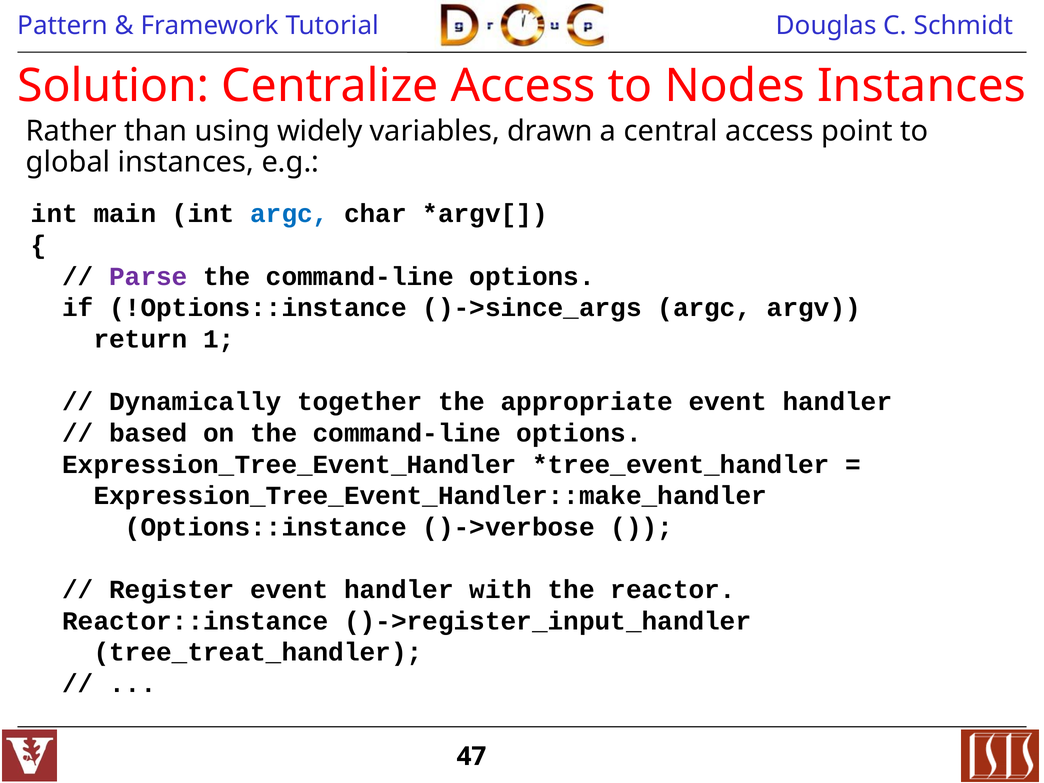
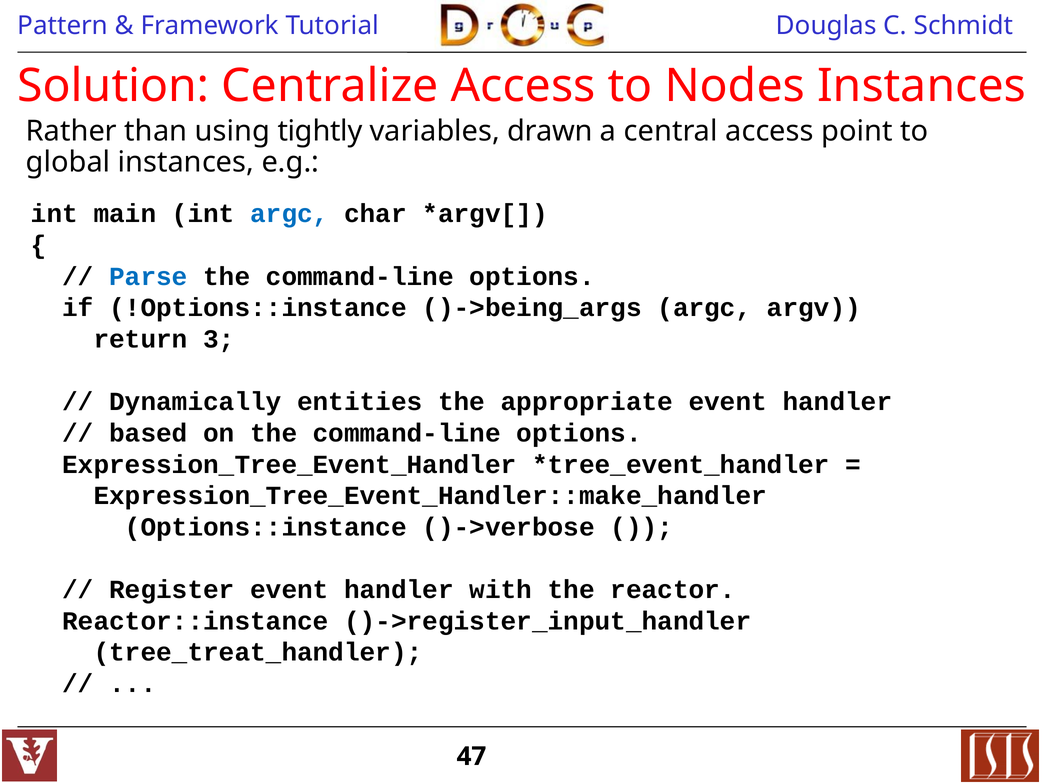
widely: widely -> tightly (320, 131)
Parse colour: purple -> blue (148, 276)
)->since_args: )->since_args -> )->being_args (532, 308)
1: 1 -> 3 (219, 339)
together: together -> entities (360, 402)
